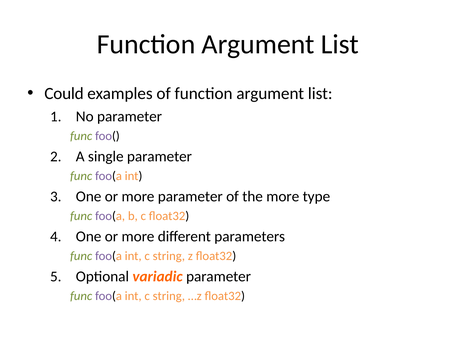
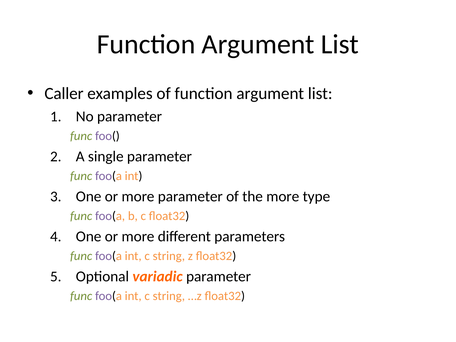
Could: Could -> Caller (64, 94)
